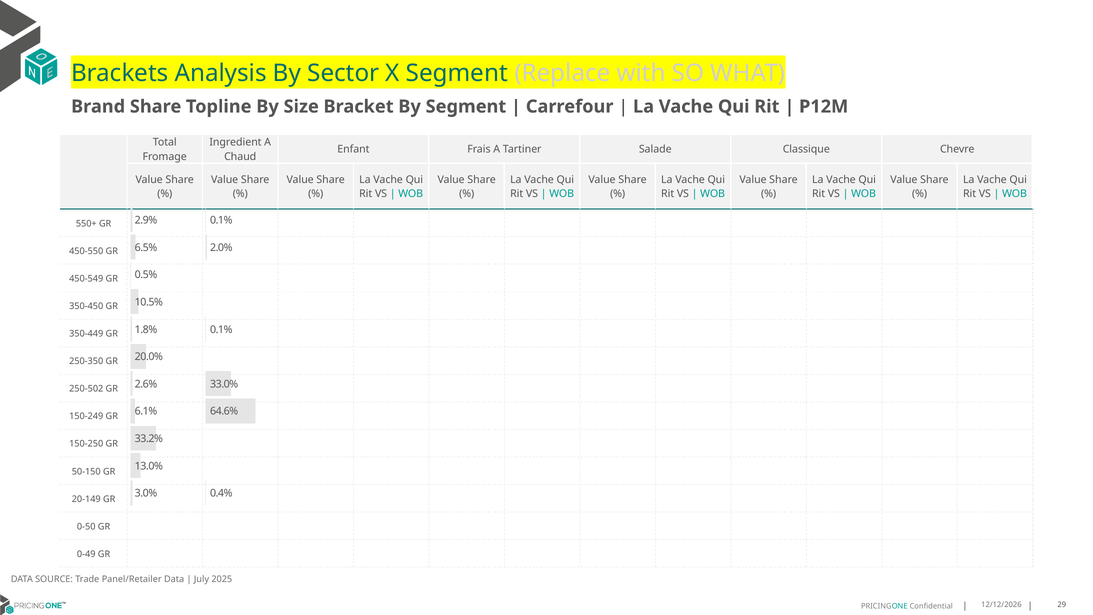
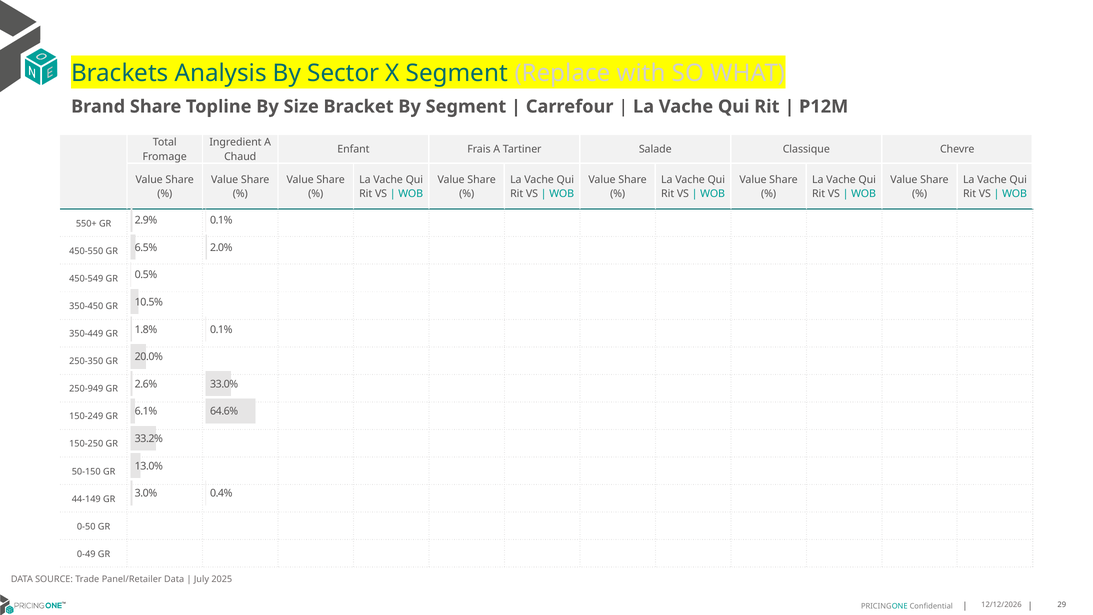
250-502: 250-502 -> 250-949 (86, 389)
20-149: 20-149 -> 44-149 (86, 499)
